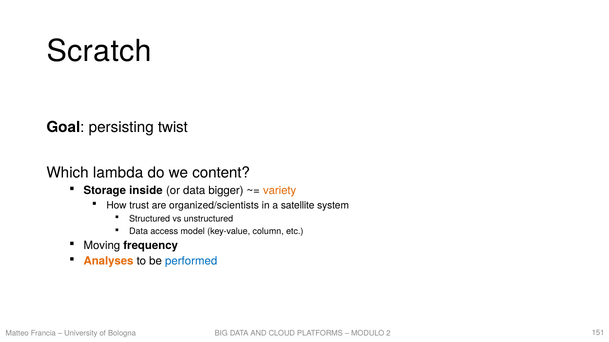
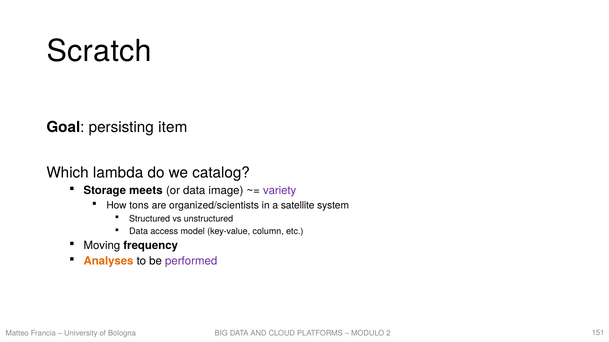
twist: twist -> item (173, 128)
content: content -> catalog (221, 173)
inside: inside -> meets (146, 191)
bigger: bigger -> image (226, 191)
variety colour: orange -> purple (280, 191)
trust: trust -> tons (139, 206)
performed colour: blue -> purple (191, 261)
